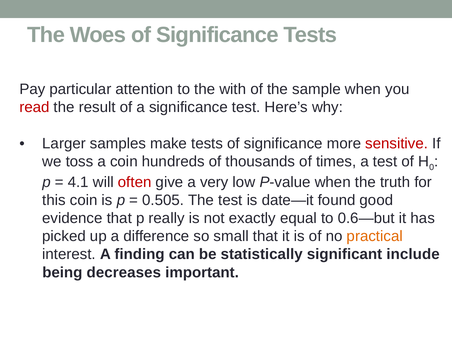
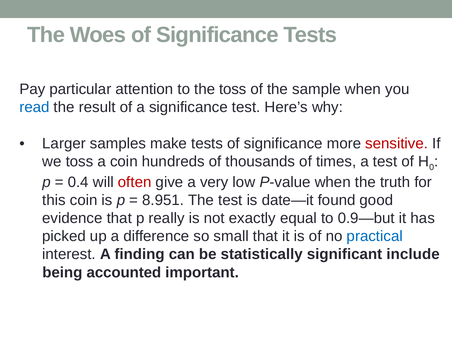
the with: with -> toss (233, 89)
read colour: red -> blue (34, 107)
4.1: 4.1 -> 0.4 (78, 182)
0.505: 0.505 -> 8.951 (163, 200)
0.6—but: 0.6—but -> 0.9—but (366, 218)
practical colour: orange -> blue (375, 236)
decreases: decreases -> accounted (124, 272)
